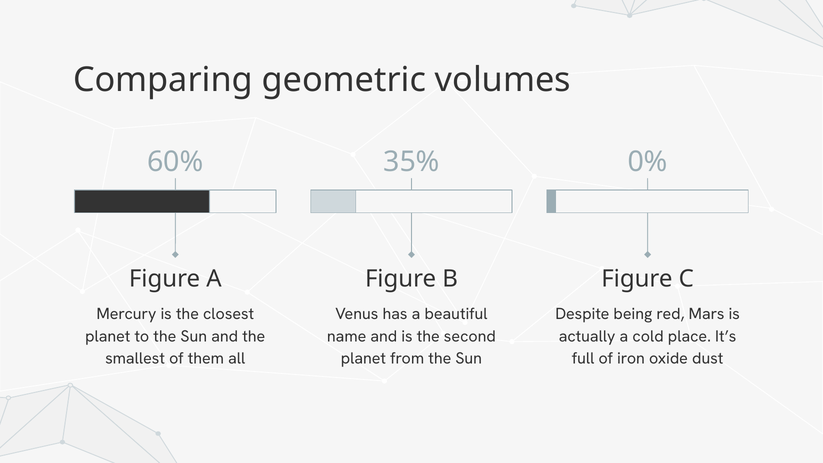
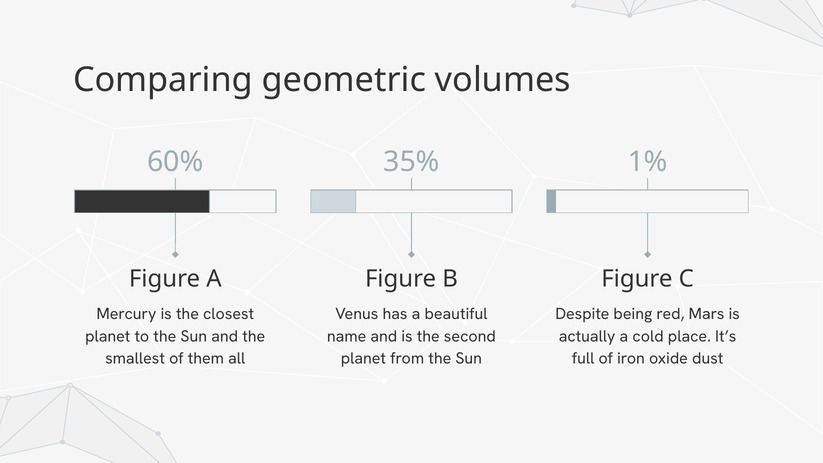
0%: 0% -> 1% (648, 162)
